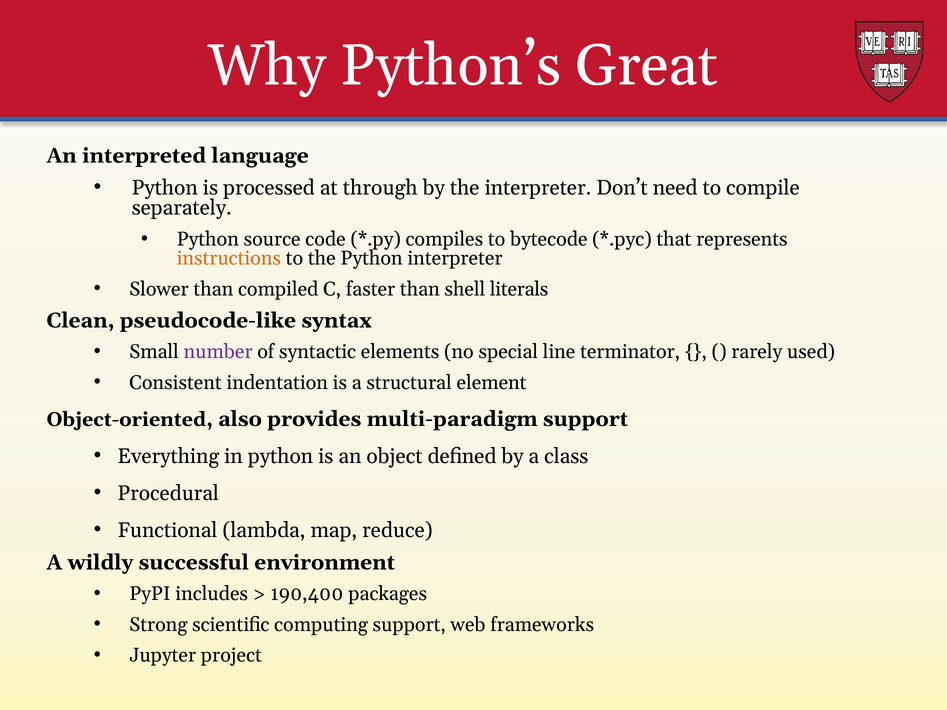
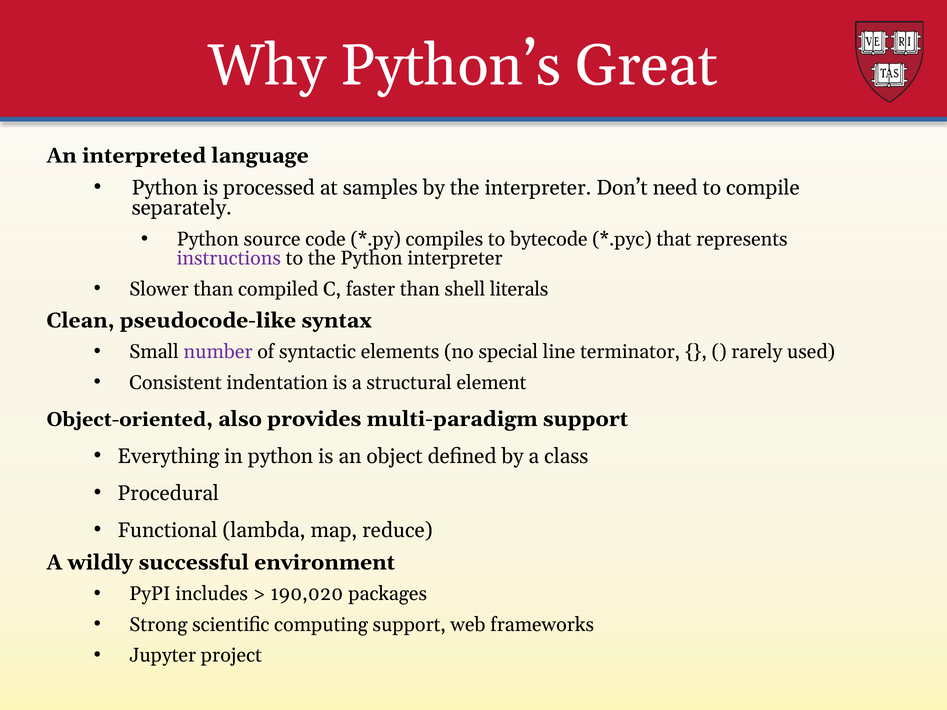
through: through -> samples (380, 188)
instructions colour: orange -> purple (229, 258)
190,400: 190,400 -> 190,020 (307, 594)
